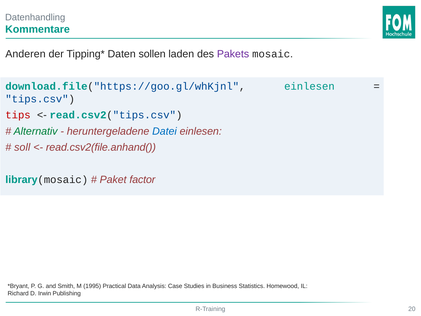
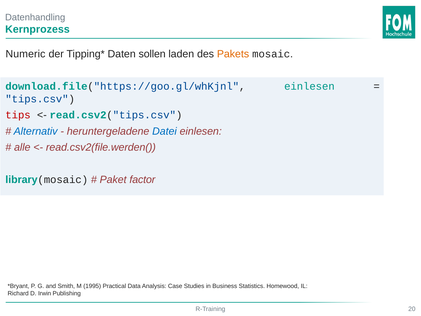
Kommentare: Kommentare -> Kernprozess (37, 29)
Anderen: Anderen -> Numeric (25, 54)
Pakets colour: purple -> orange (233, 54)
Alternativ colour: green -> blue (36, 131)
soll: soll -> alle (22, 147)
read.csv2(file.anhand(: read.csv2(file.anhand( -> read.csv2(file.werden( (101, 147)
